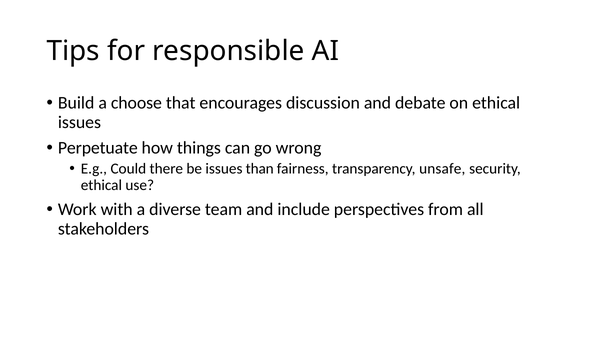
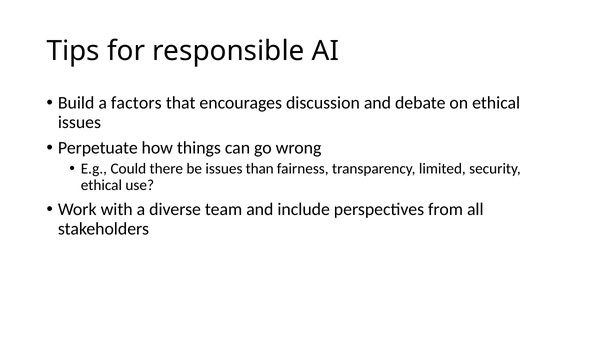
choose: choose -> factors (136, 103)
unsafe: unsafe -> limited (442, 169)
